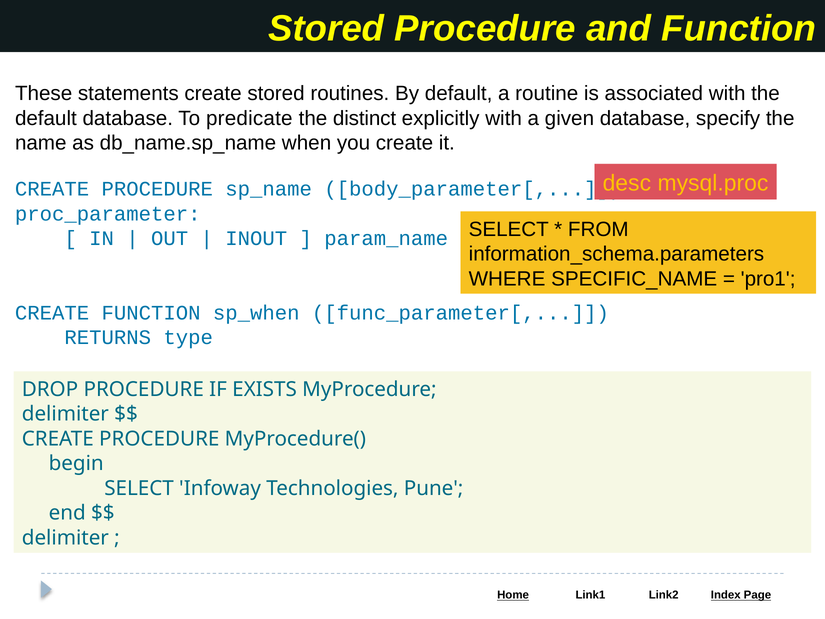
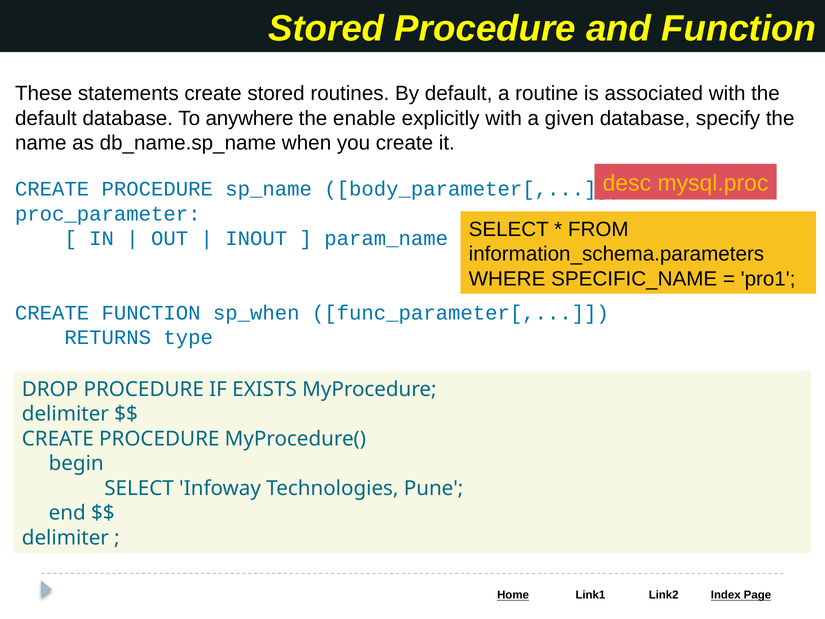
predicate: predicate -> anywhere (249, 118)
distinct: distinct -> enable (364, 118)
